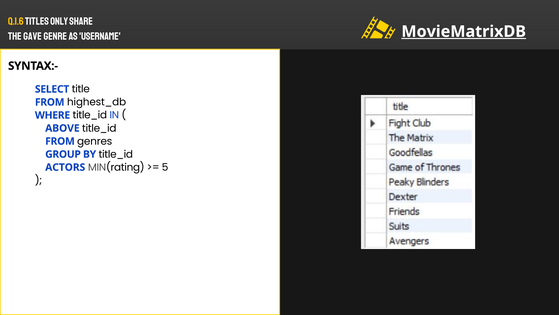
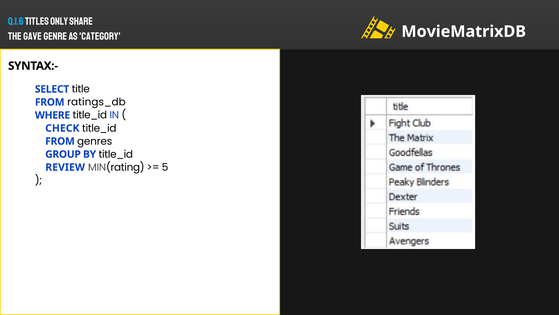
Q.1.6 colour: yellow -> light blue (16, 21)
MovieMatrixDB underline: present -> none (464, 31)
Username: Username -> Category (100, 36)
highest_db: highest_db -> ratings_db (96, 102)
ABOVE: ABOVE -> CHECK (62, 128)
ACTORS: ACTORS -> REVIEW (65, 167)
